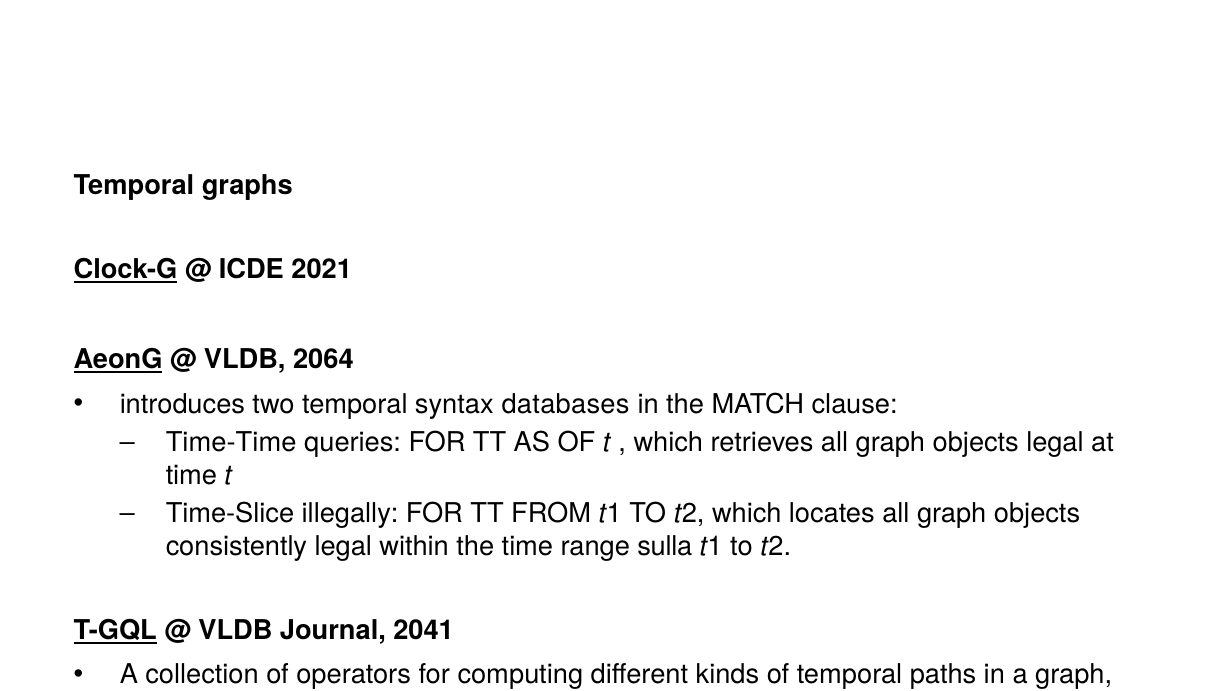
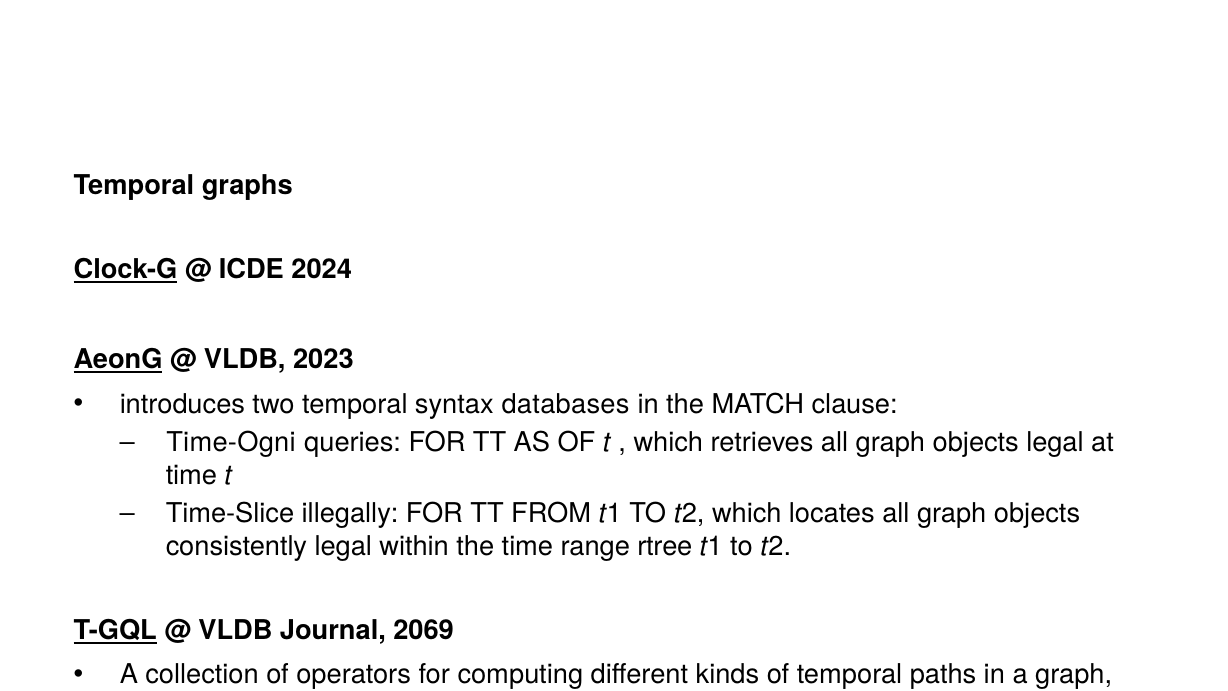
2021: 2021 -> 2024 (322, 269)
2064: 2064 -> 2023 (323, 360)
Time-Time: Time-Time -> Time-Ogni (231, 443)
sulla: sulla -> rtree (665, 546)
2041: 2041 -> 2069 (424, 630)
